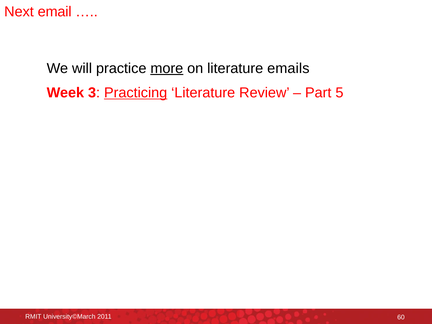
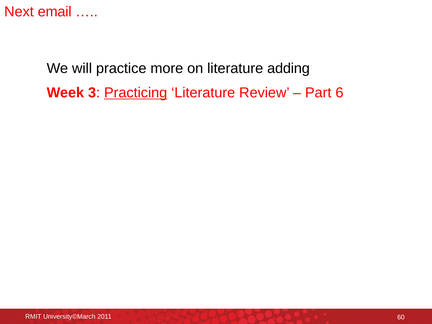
more underline: present -> none (167, 68)
emails: emails -> adding (288, 68)
5: 5 -> 6 (339, 93)
